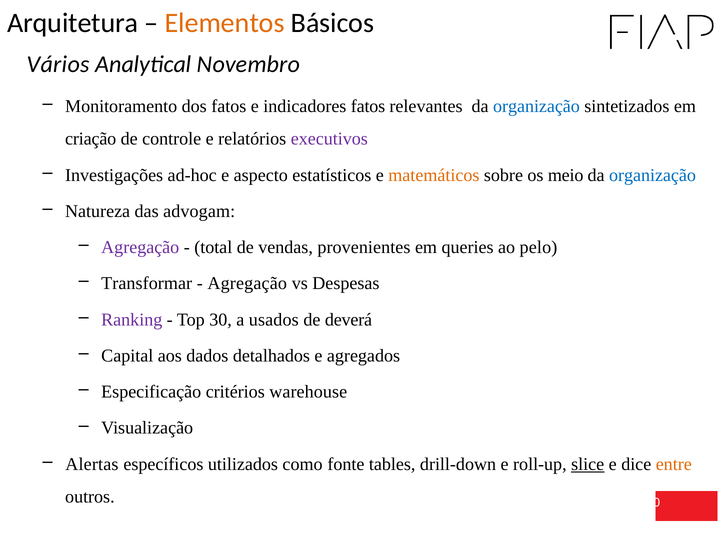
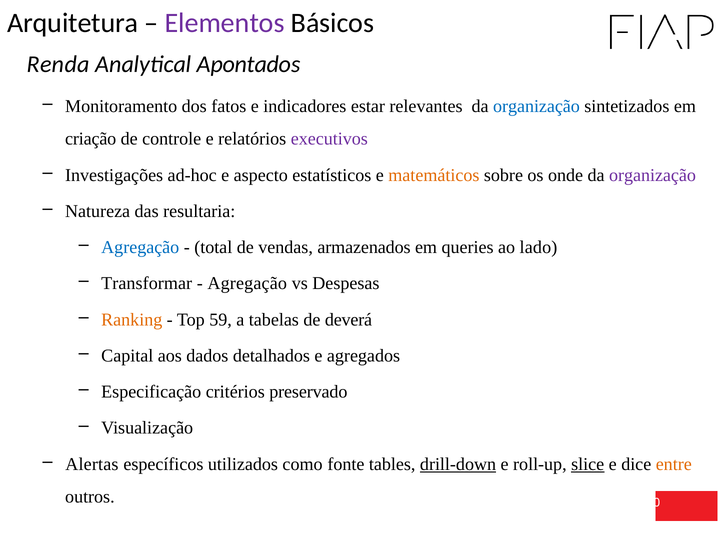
Elementos colour: orange -> purple (225, 23)
Vários: Vários -> Renda (58, 64)
Novembro: Novembro -> Apontados (249, 64)
indicadores fatos: fatos -> estar (368, 106)
meio: meio -> onde (566, 175)
organização colour: blue -> purple (653, 175)
advogam: advogam -> resultaria (199, 211)
Agregação colour: purple -> blue (140, 247)
provenientes: provenientes -> armazenados (364, 247)
pelo: pelo -> lado (538, 247)
Ranking colour: purple -> orange (132, 319)
30: 30 -> 59 (221, 319)
usados: usados -> tabelas (274, 319)
warehouse: warehouse -> preservado (308, 392)
drill-down underline: none -> present (458, 464)
